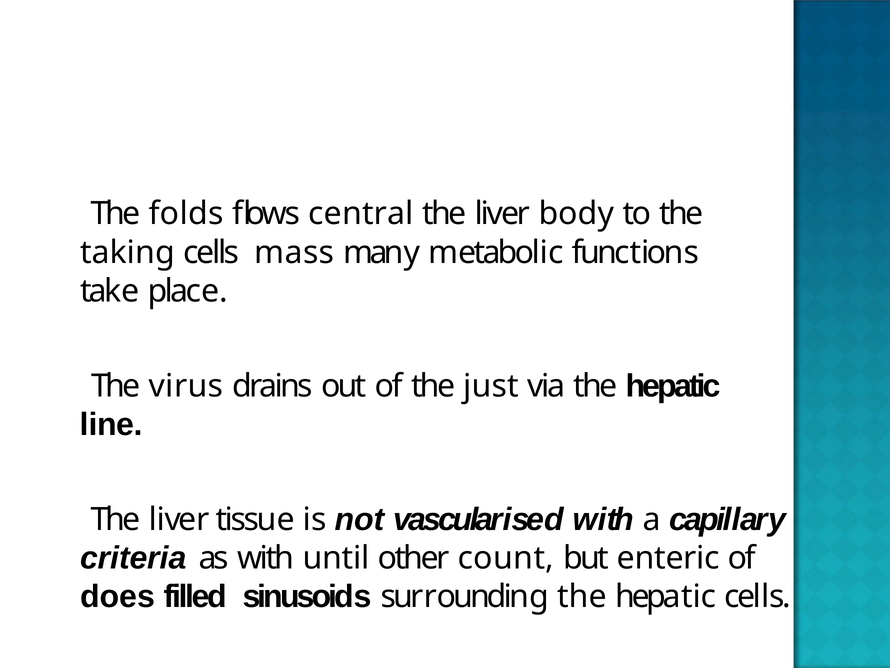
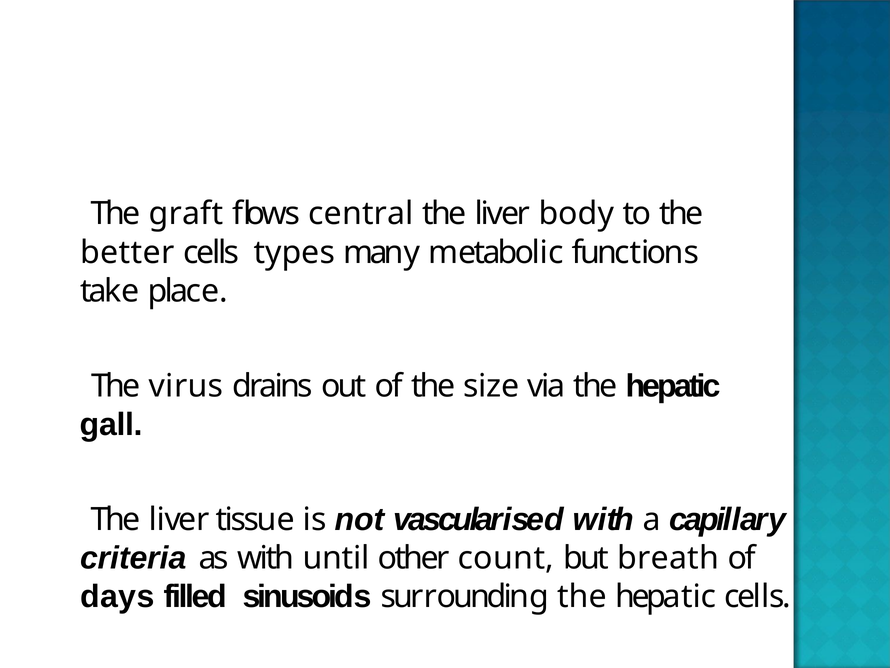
folds: folds -> graft (186, 214)
taking: taking -> better (127, 252)
mass: mass -> types (294, 252)
just: just -> size (491, 386)
line: line -> gall (111, 424)
enteric: enteric -> breath (668, 558)
does: does -> days (117, 596)
